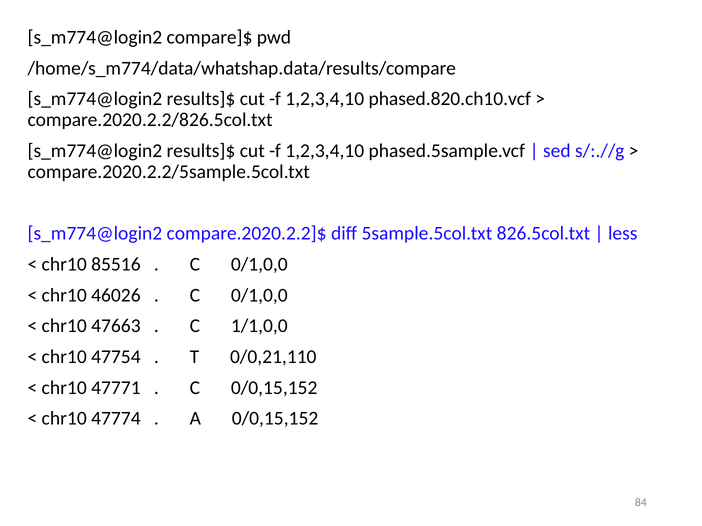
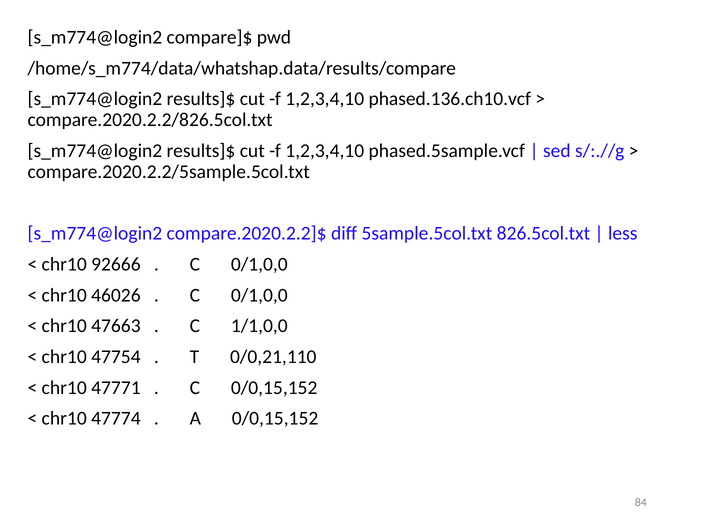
phased.820.ch10.vcf: phased.820.ch10.vcf -> phased.136.ch10.vcf (450, 99)
85516: 85516 -> 92666 (116, 265)
